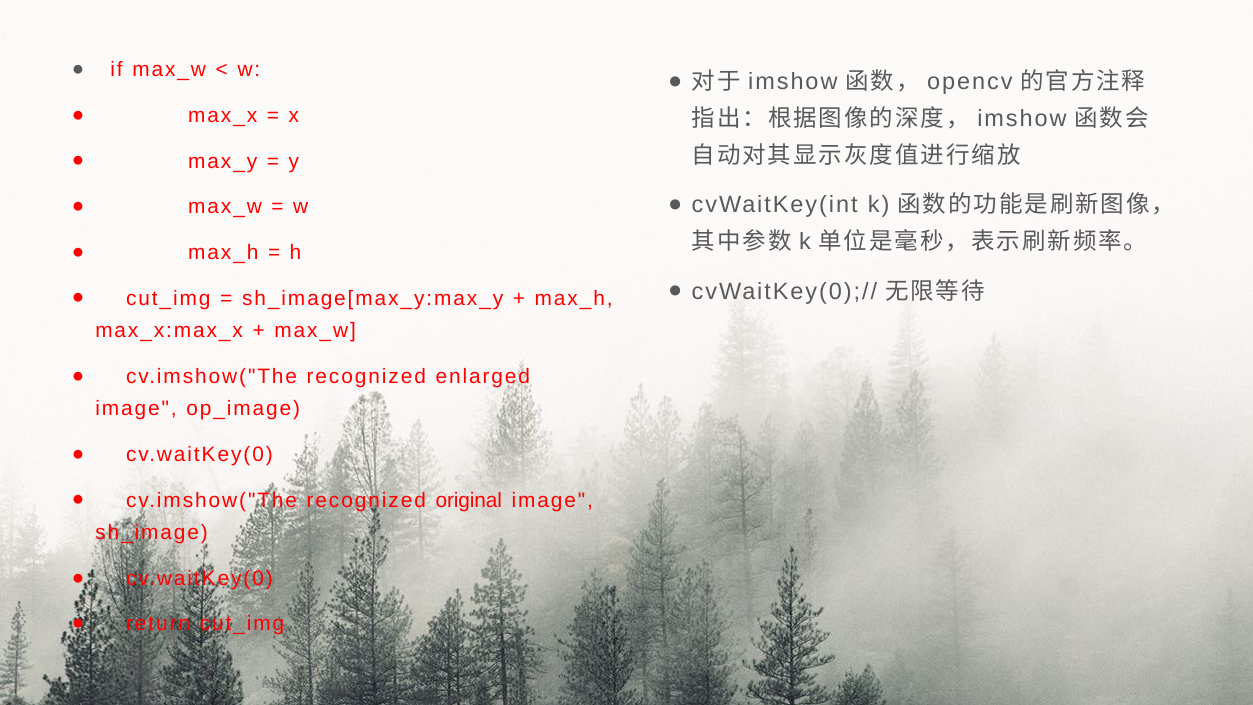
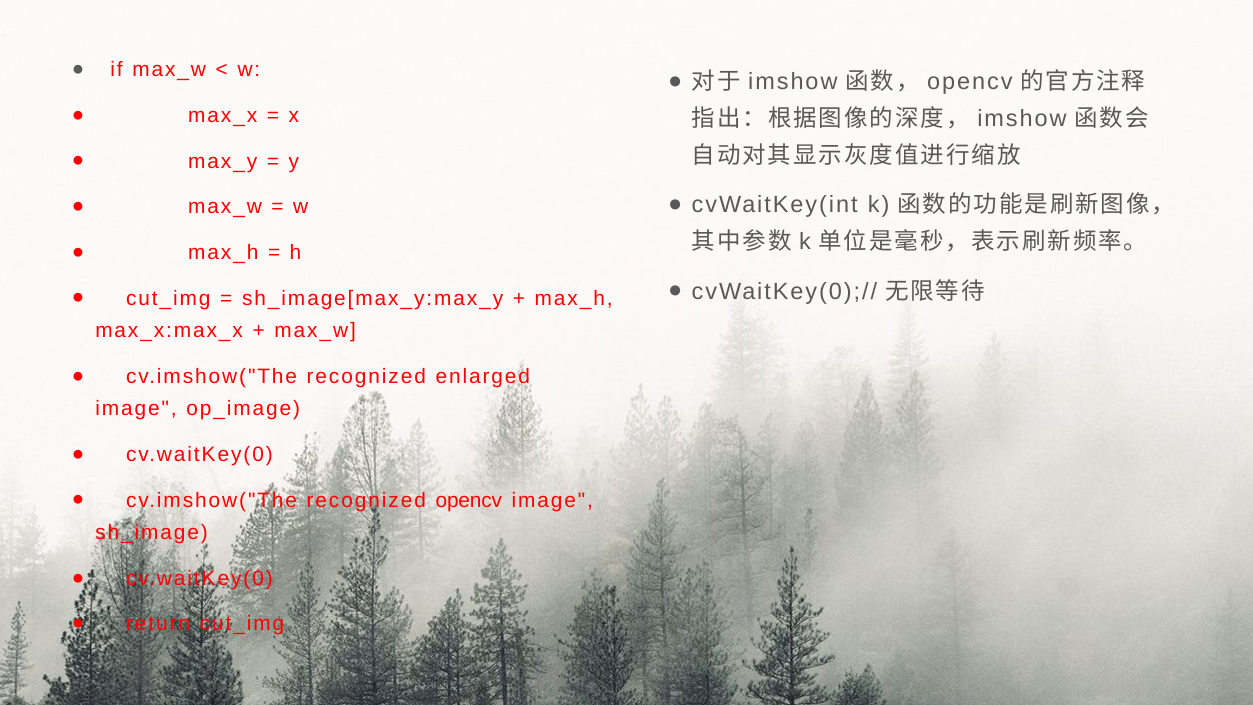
recognized original: original -> opencv (469, 500)
